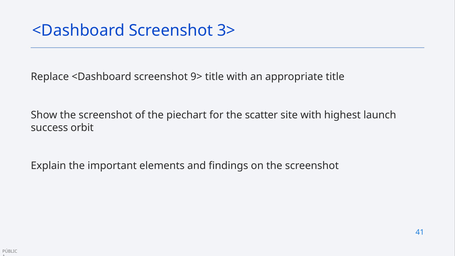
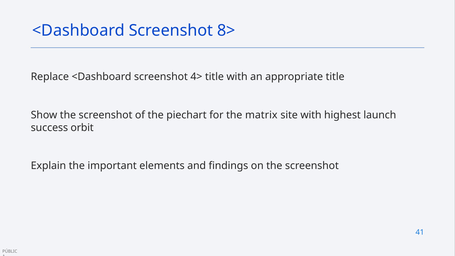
3>: 3> -> 8> (226, 30)
9>: 9> -> 4> (196, 77)
scatter: scatter -> matrix (261, 115)
